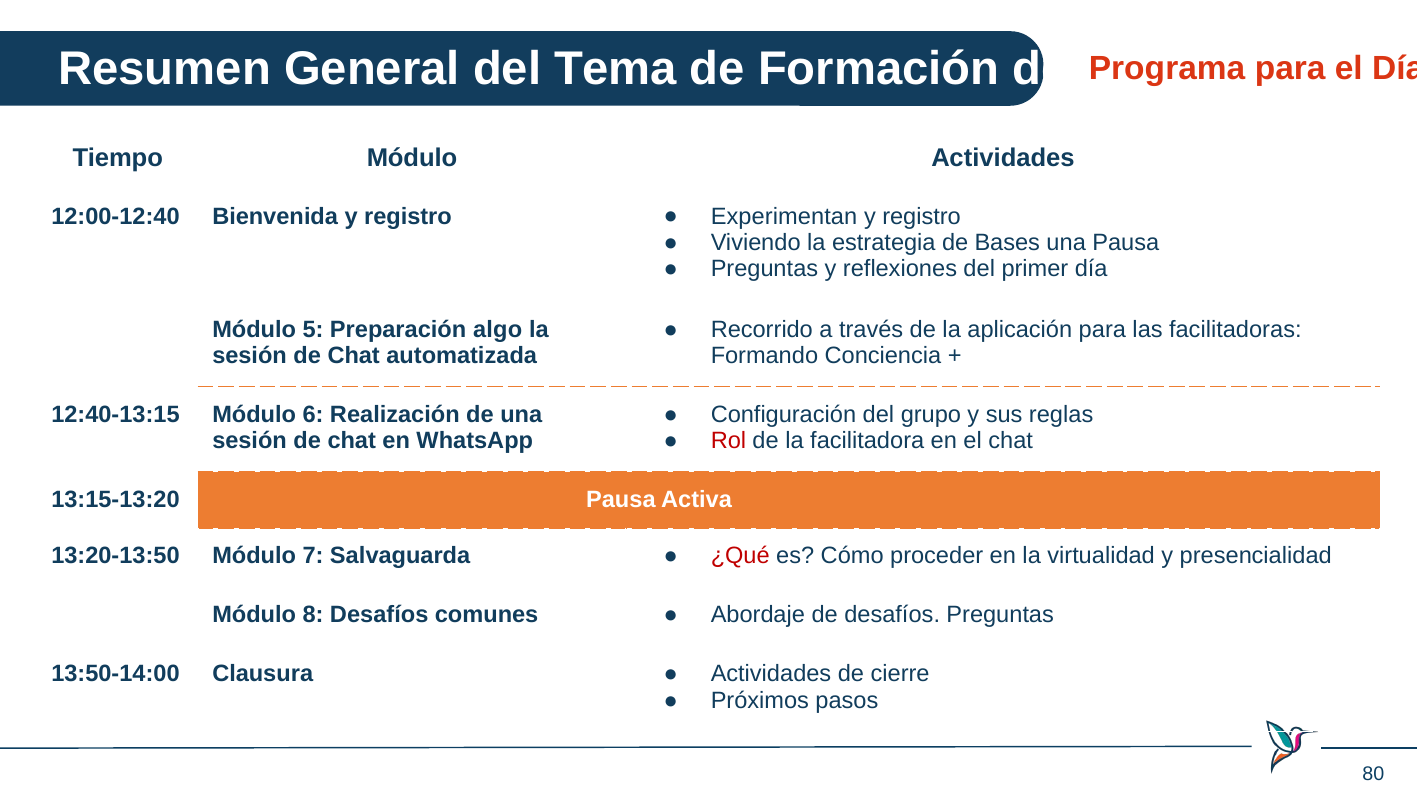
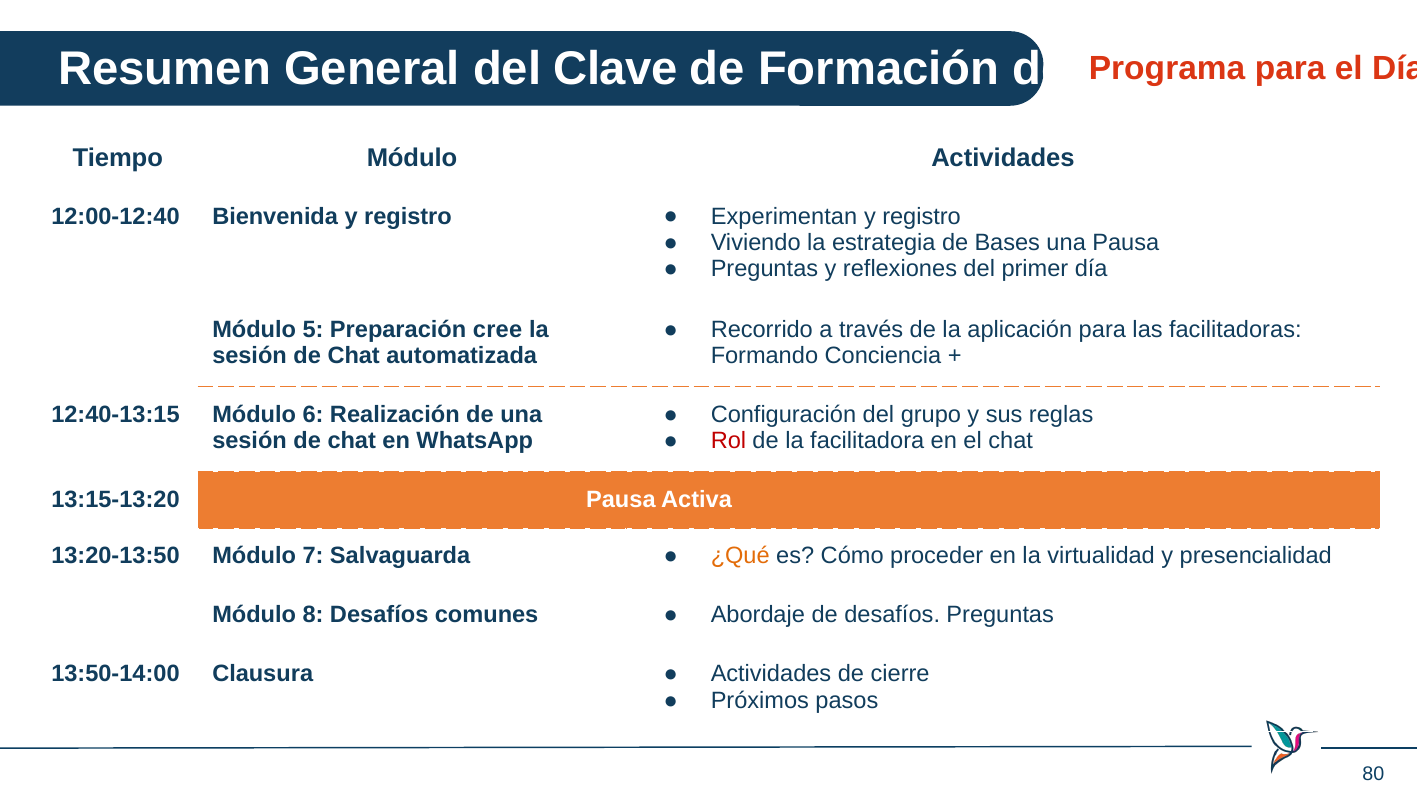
Tema: Tema -> Clave (616, 69)
algo: algo -> cree (498, 330)
¿Qué colour: red -> orange (740, 556)
